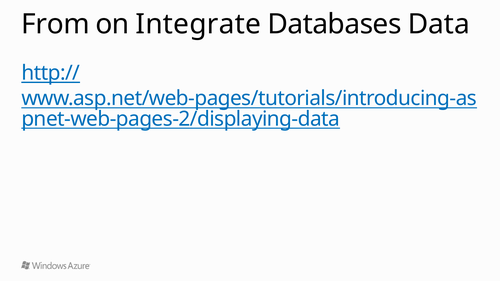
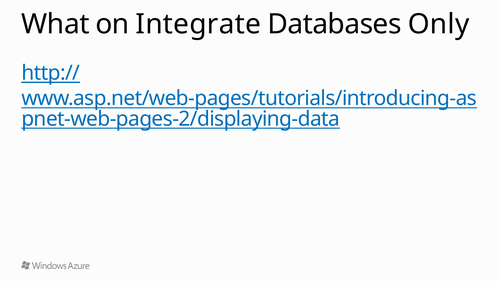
From: From -> What (55, 24)
Data: Data -> Only (439, 24)
